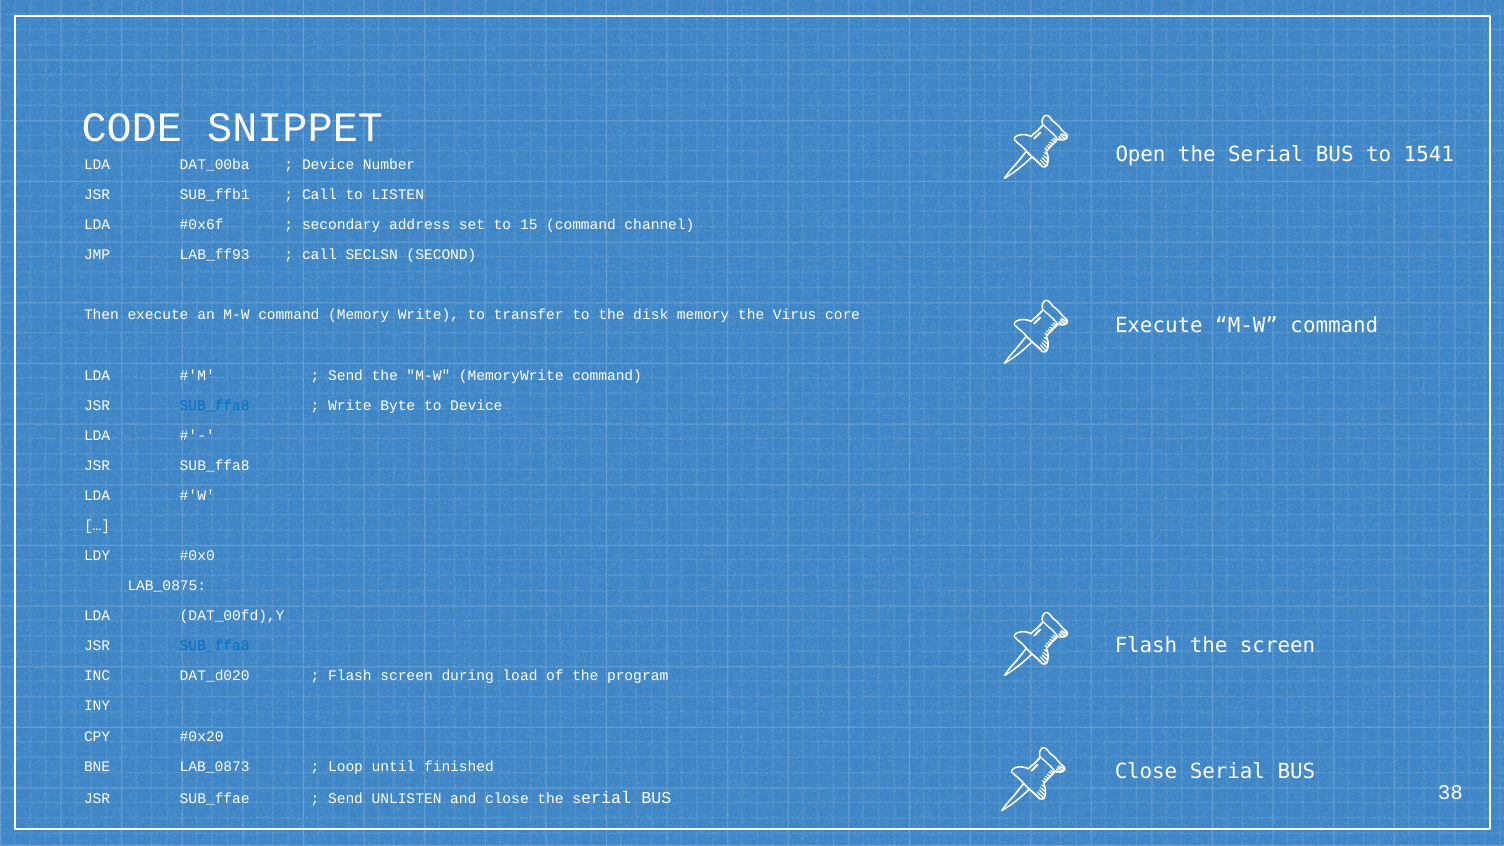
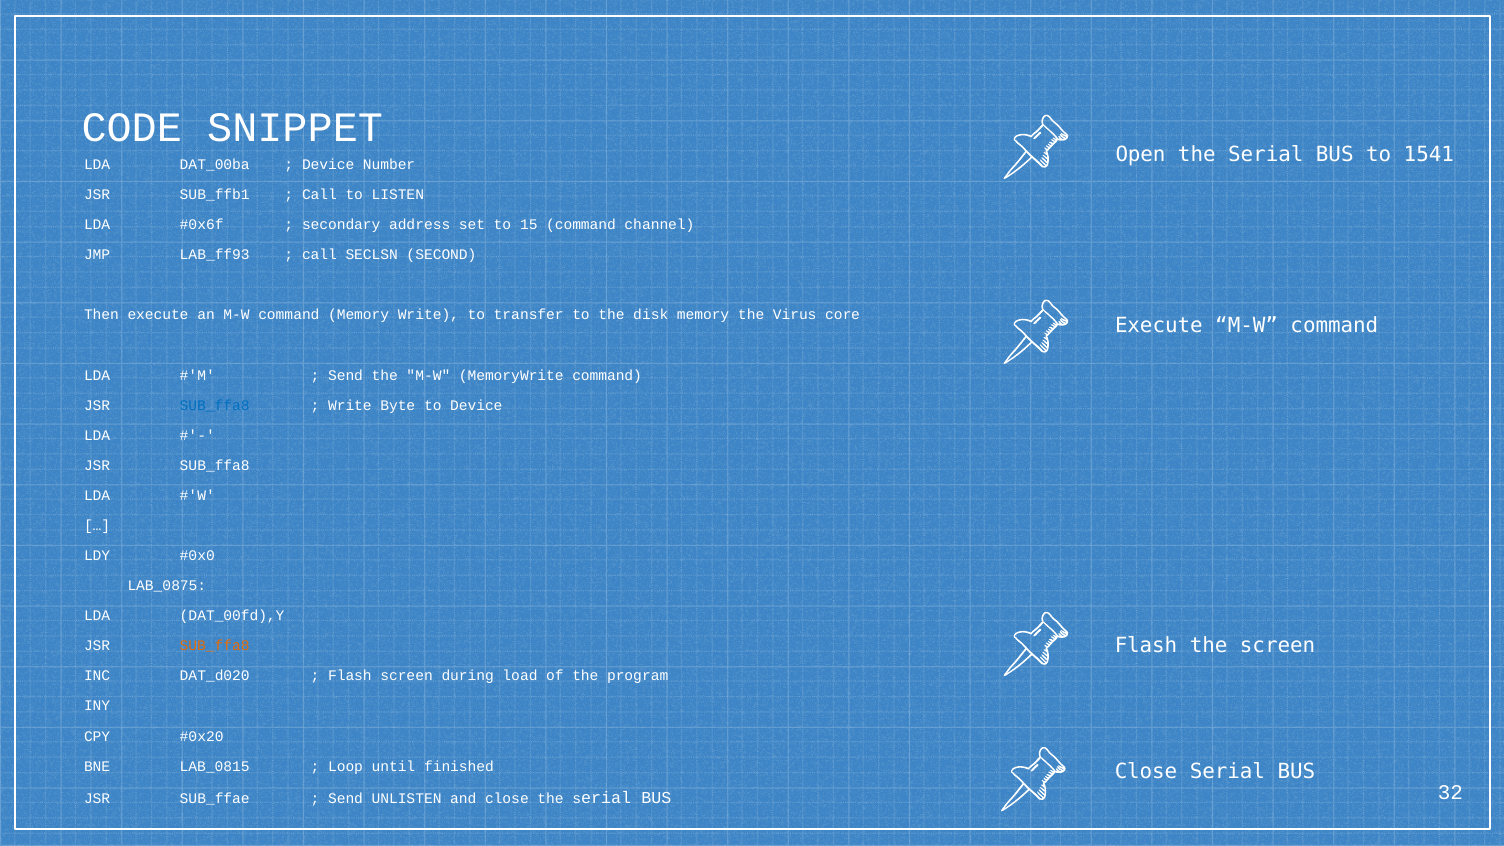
SUB_ffa8 colour: blue -> orange (215, 646)
LAB_0873: LAB_0873 -> LAB_0815 (215, 766)
38: 38 -> 32 (1450, 792)
